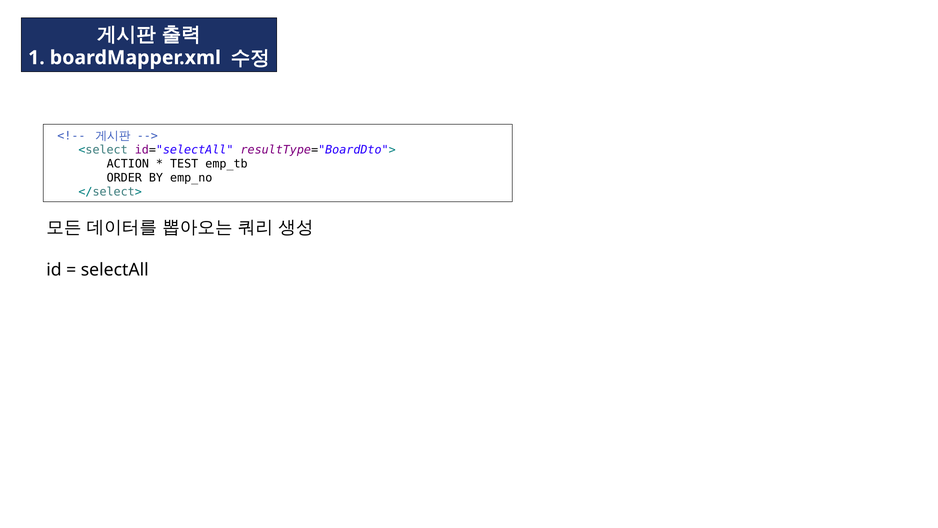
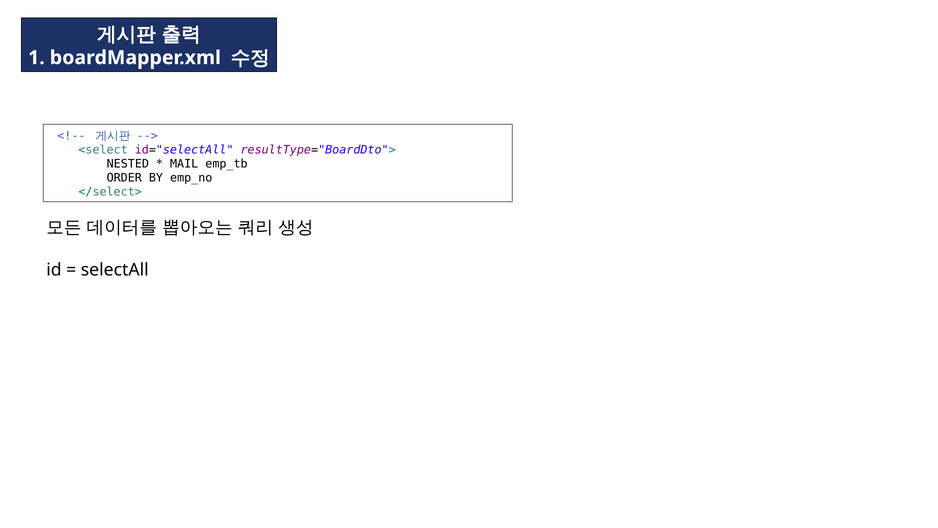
ACTION: ACTION -> NESTED (128, 164)
TEST: TEST -> MAIL (184, 164)
